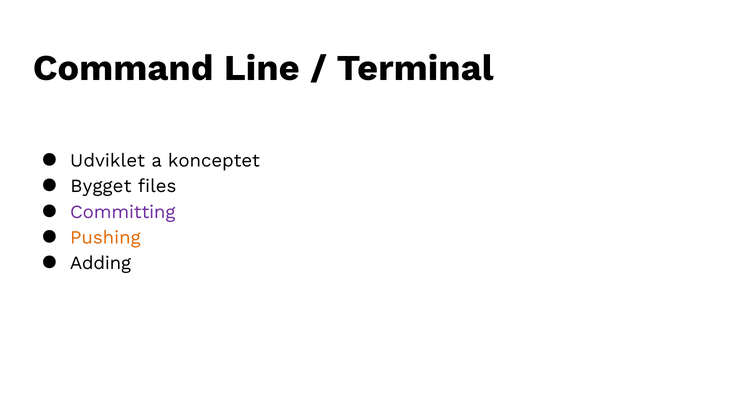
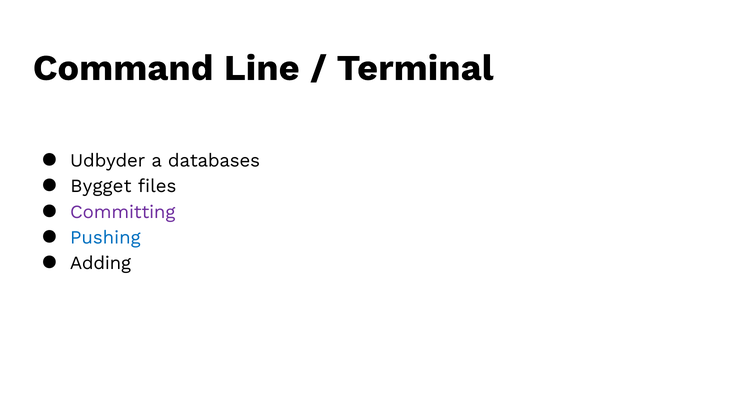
Udviklet: Udviklet -> Udbyder (108, 161)
konceptet: konceptet -> databases (214, 161)
Pushing colour: orange -> blue (105, 238)
